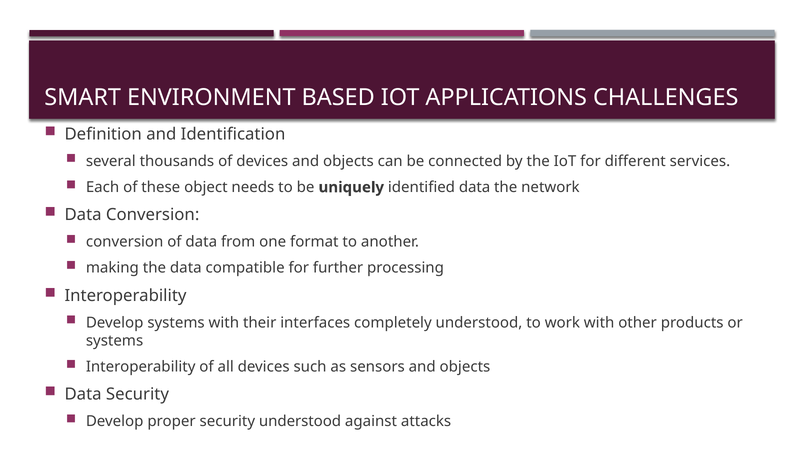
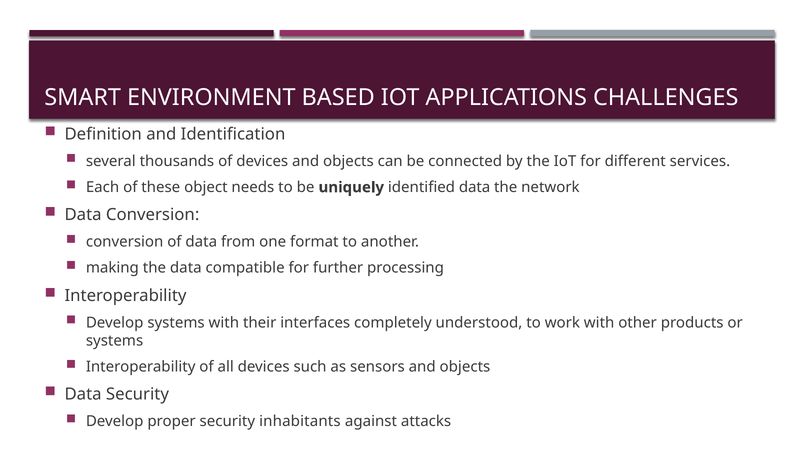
security understood: understood -> inhabitants (300, 422)
